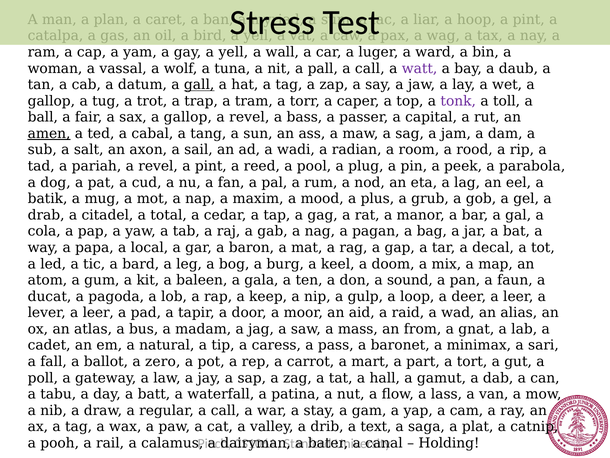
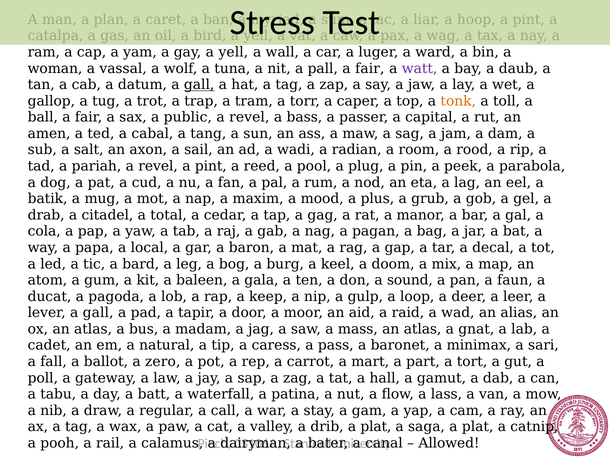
pall a call: call -> fair (370, 68)
tonk colour: purple -> orange (458, 101)
sax a gallop: gallop -> public (188, 117)
amen underline: present -> none (49, 133)
lever a leer: leer -> gall (98, 312)
mass an from: from -> atlas (423, 329)
drib a text: text -> plat (376, 426)
Holding: Holding -> Allowed (449, 443)
